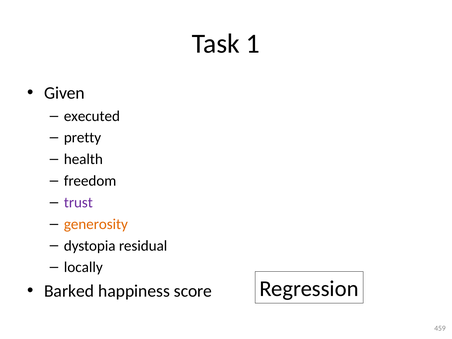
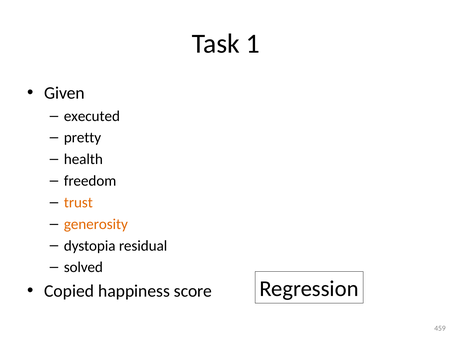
trust colour: purple -> orange (78, 203)
locally: locally -> solved (83, 267)
Barked: Barked -> Copied (69, 291)
